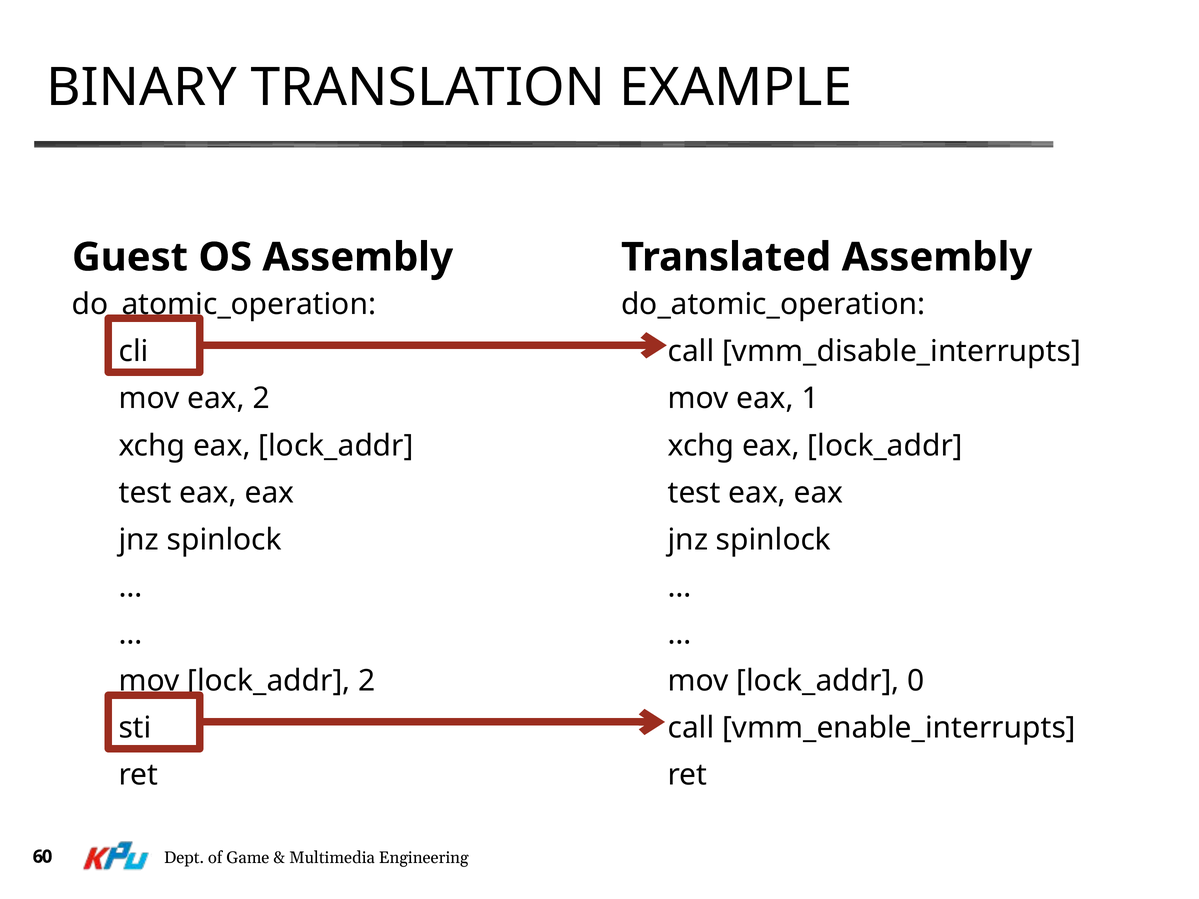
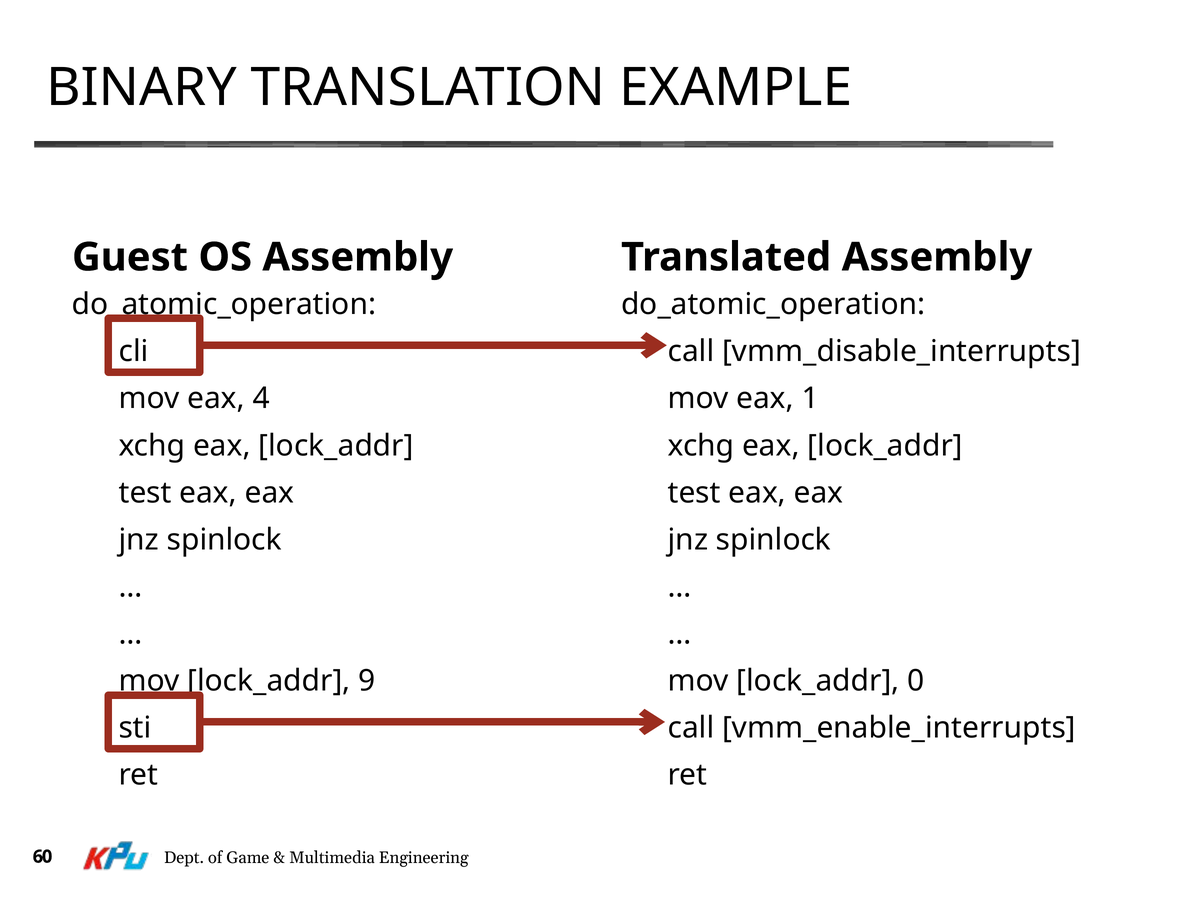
eax 2: 2 -> 4 (261, 399)
lock_addr 2: 2 -> 9 (367, 681)
